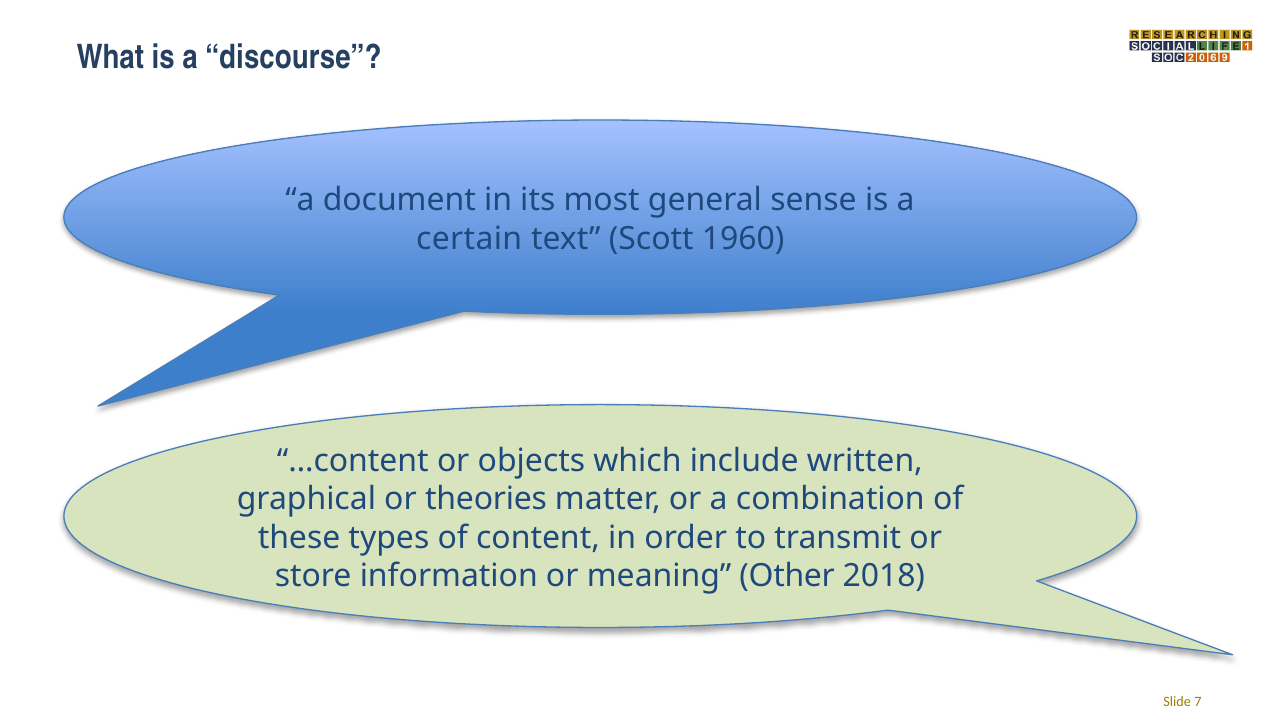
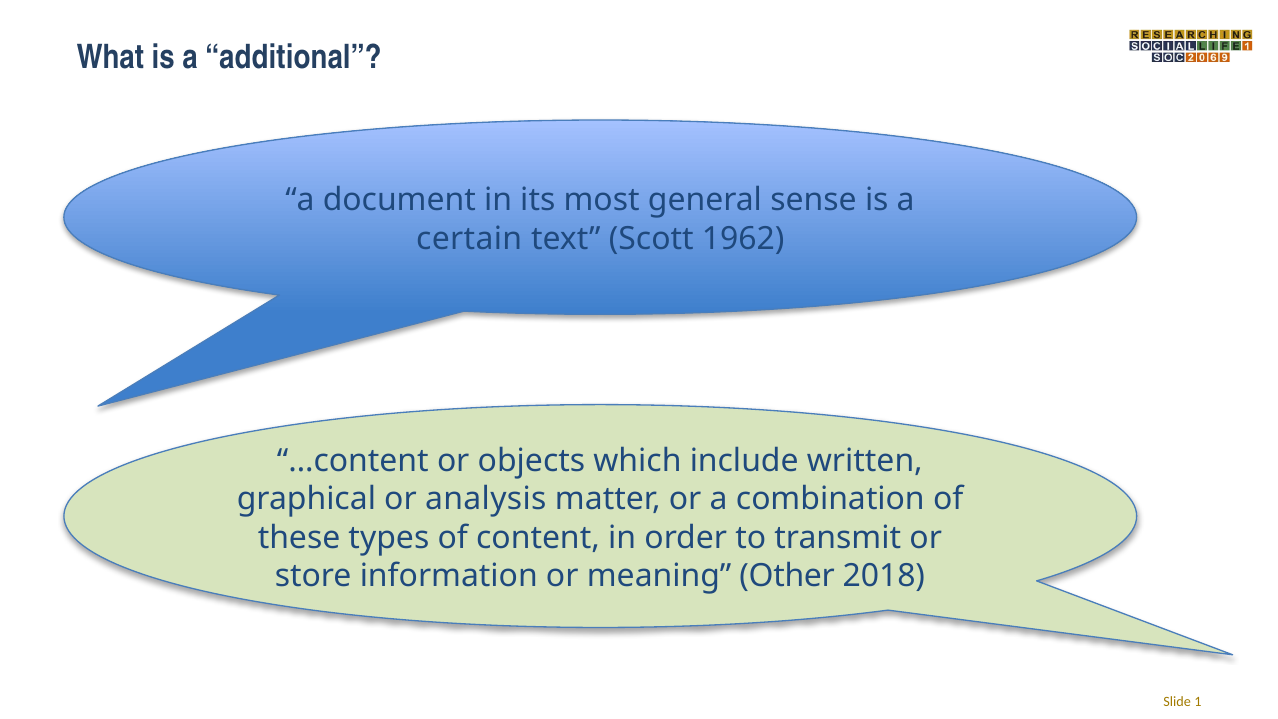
discourse: discourse -> additional (293, 58)
1960: 1960 -> 1962 (743, 239)
theories: theories -> analysis (486, 499)
7: 7 -> 1 (1198, 702)
